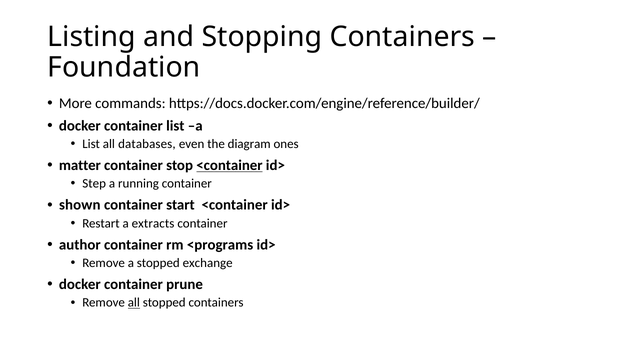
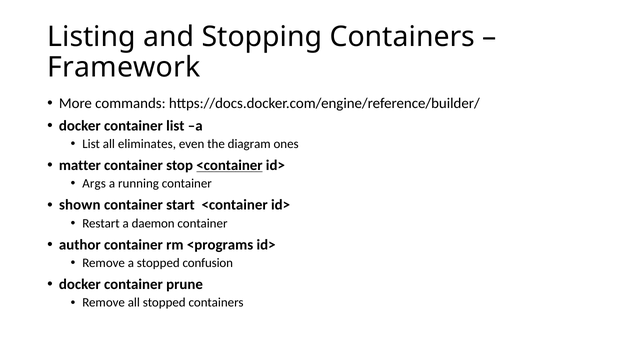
Foundation: Foundation -> Framework (124, 68)
databases: databases -> eliminates (147, 144)
Step: Step -> Args (94, 184)
extracts: extracts -> daemon (153, 224)
exchange: exchange -> confusion (208, 263)
all underline: present -> none (134, 303)
